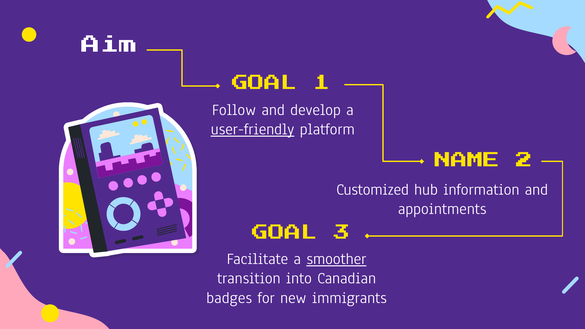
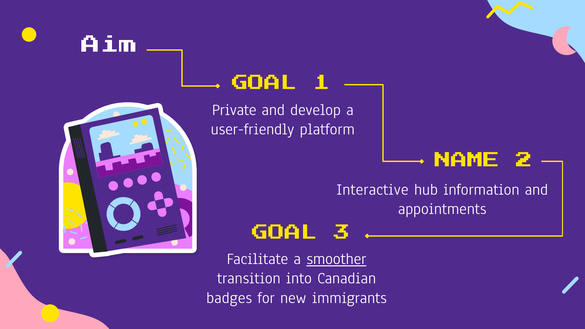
Follow: Follow -> Private (234, 110)
user-friendly underline: present -> none (253, 129)
Customized: Customized -> Interactive (372, 189)
